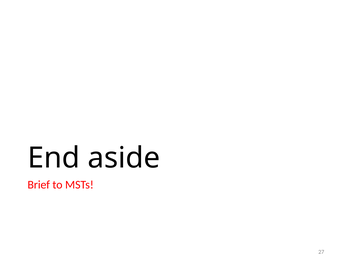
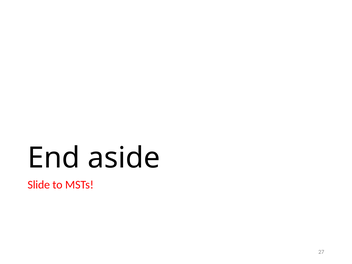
Brief: Brief -> Slide (39, 185)
